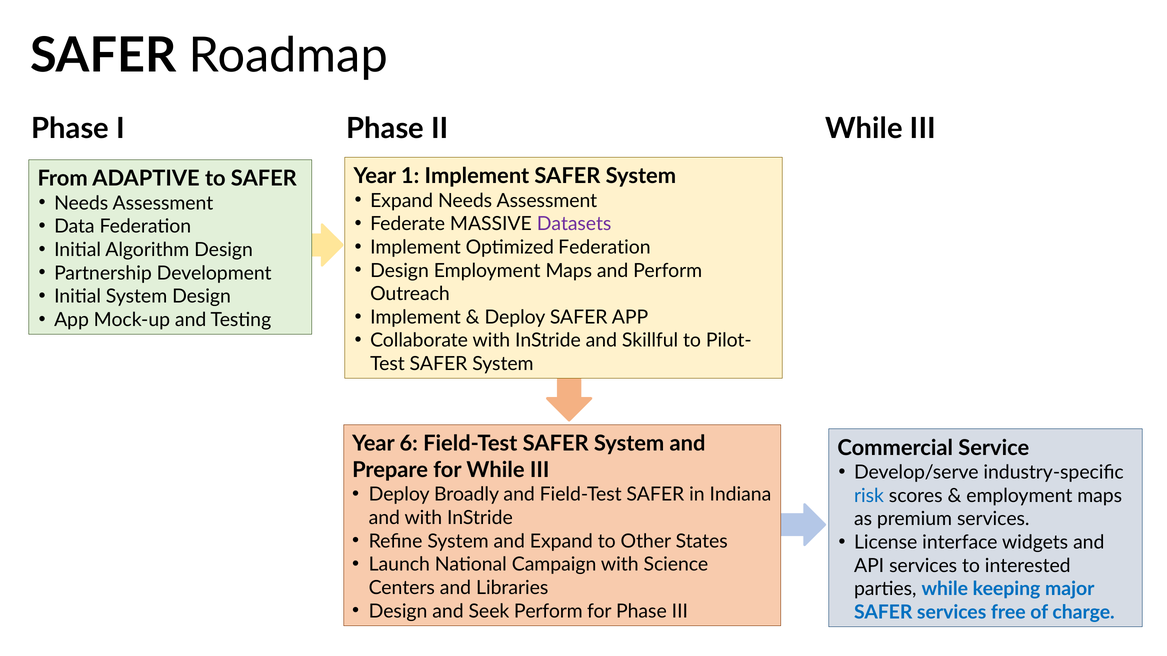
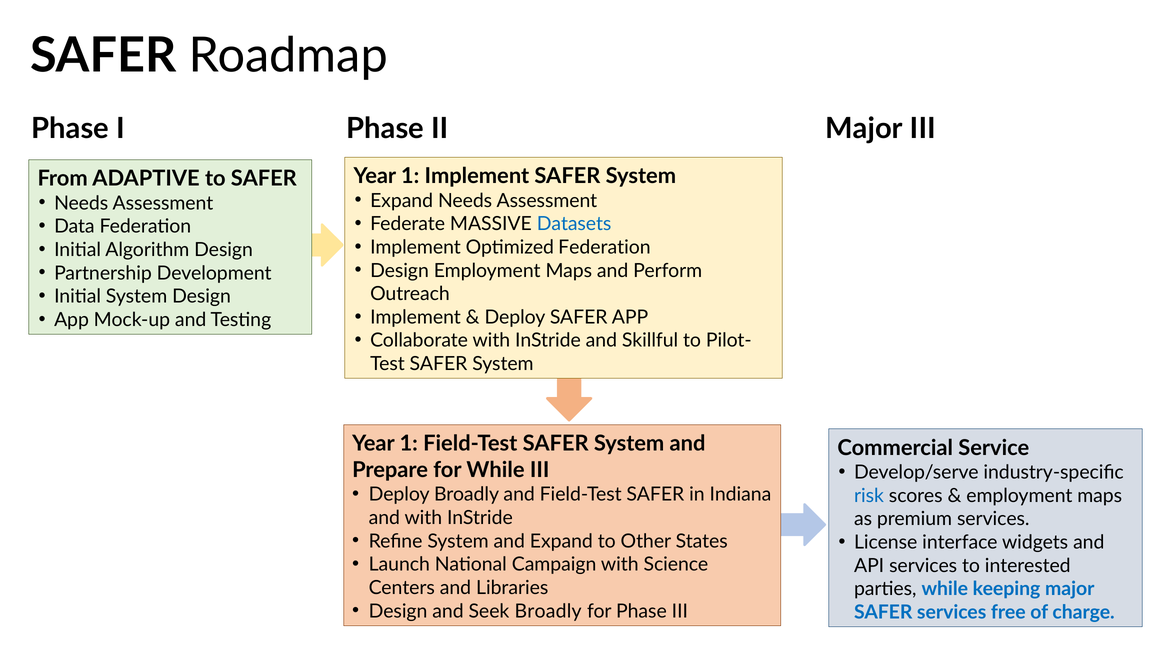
II While: While -> Major (864, 129)
Datasets colour: purple -> blue (574, 224)
6: 6 -> 1 (409, 444)
Seek Perform: Perform -> Broadly (548, 611)
